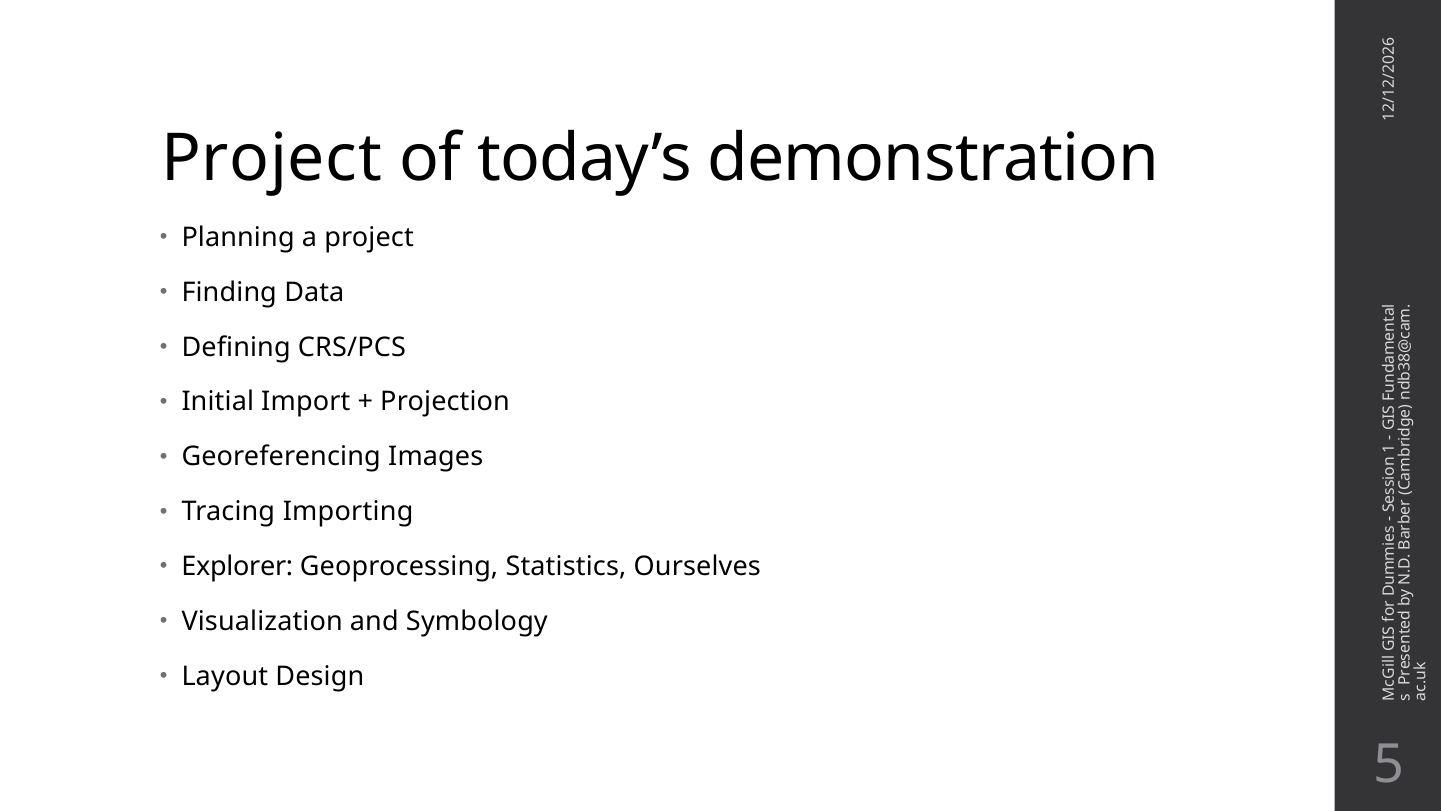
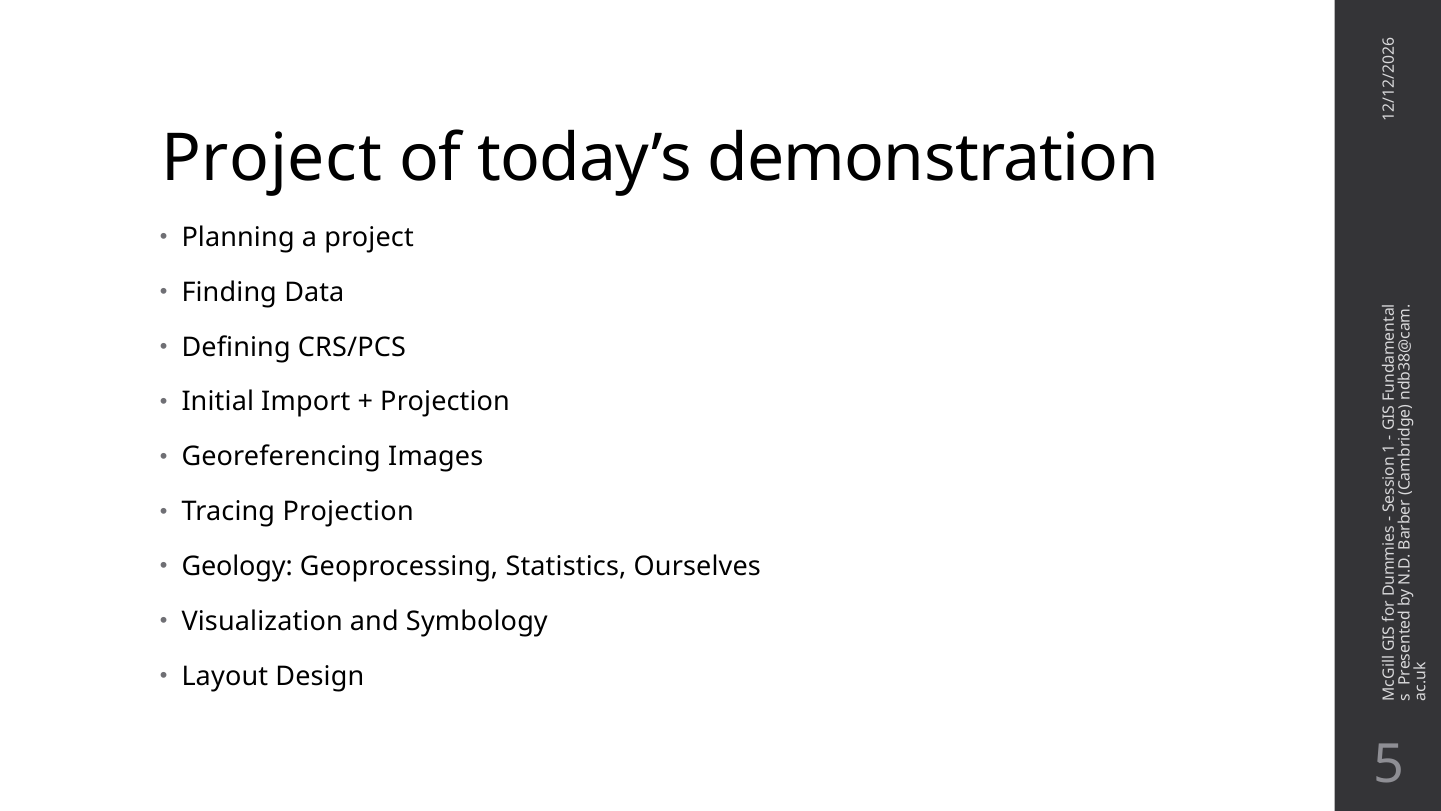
Tracing Importing: Importing -> Projection (348, 511)
Explorer: Explorer -> Geology (237, 566)
